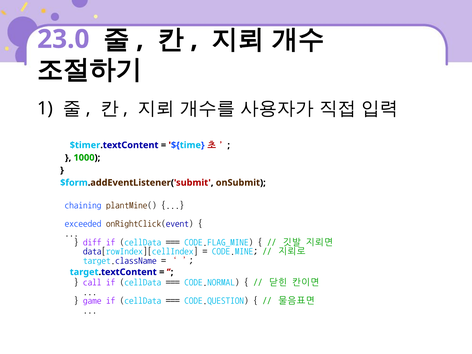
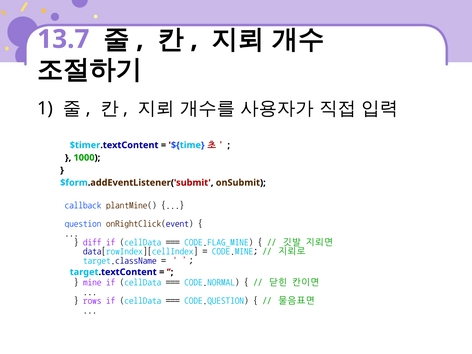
23.0: 23.0 -> 13.7 (63, 39)
chaining: chaining -> callback (83, 205)
exceeded: exceeded -> question (83, 224)
call: call -> mine (92, 282)
game: game -> rows (92, 301)
